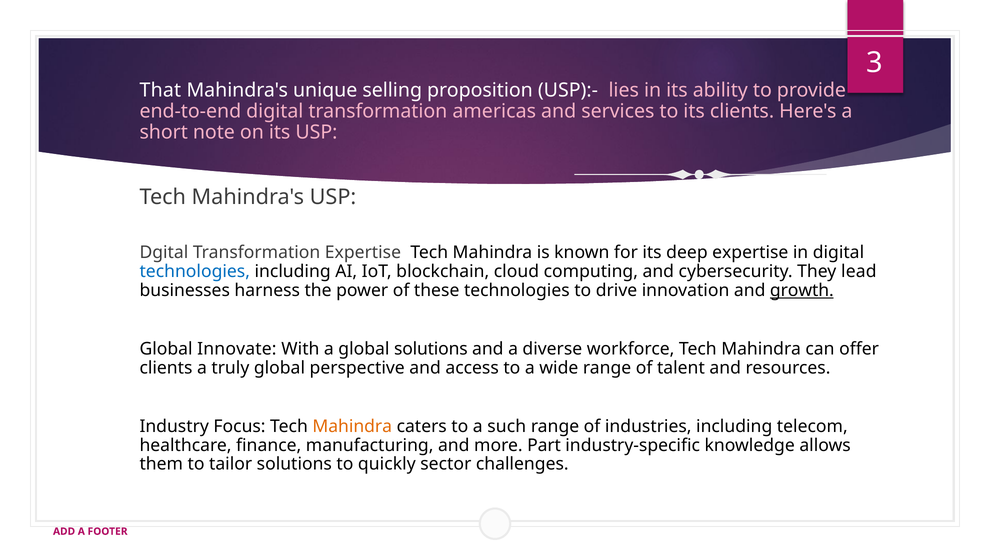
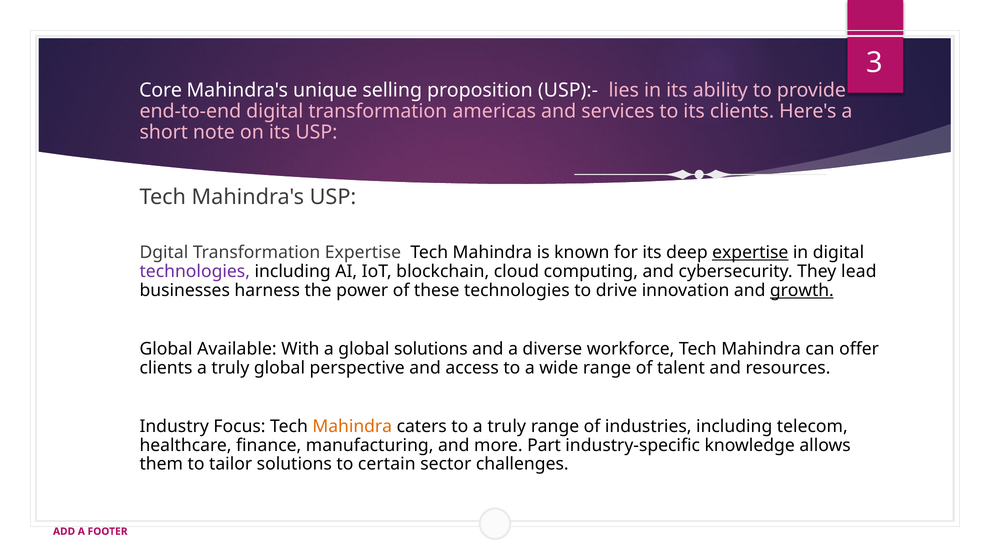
That: That -> Core (161, 90)
expertise underline: none -> present (750, 252)
technologies colour: blue -> purple (195, 271)
Innovate: Innovate -> Available (237, 349)
to a such: such -> truly (507, 426)
quickly: quickly -> certain (387, 464)
